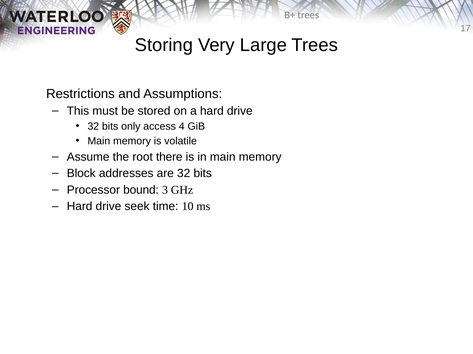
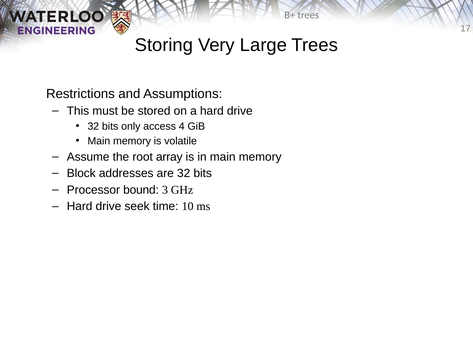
there: there -> array (169, 157)
